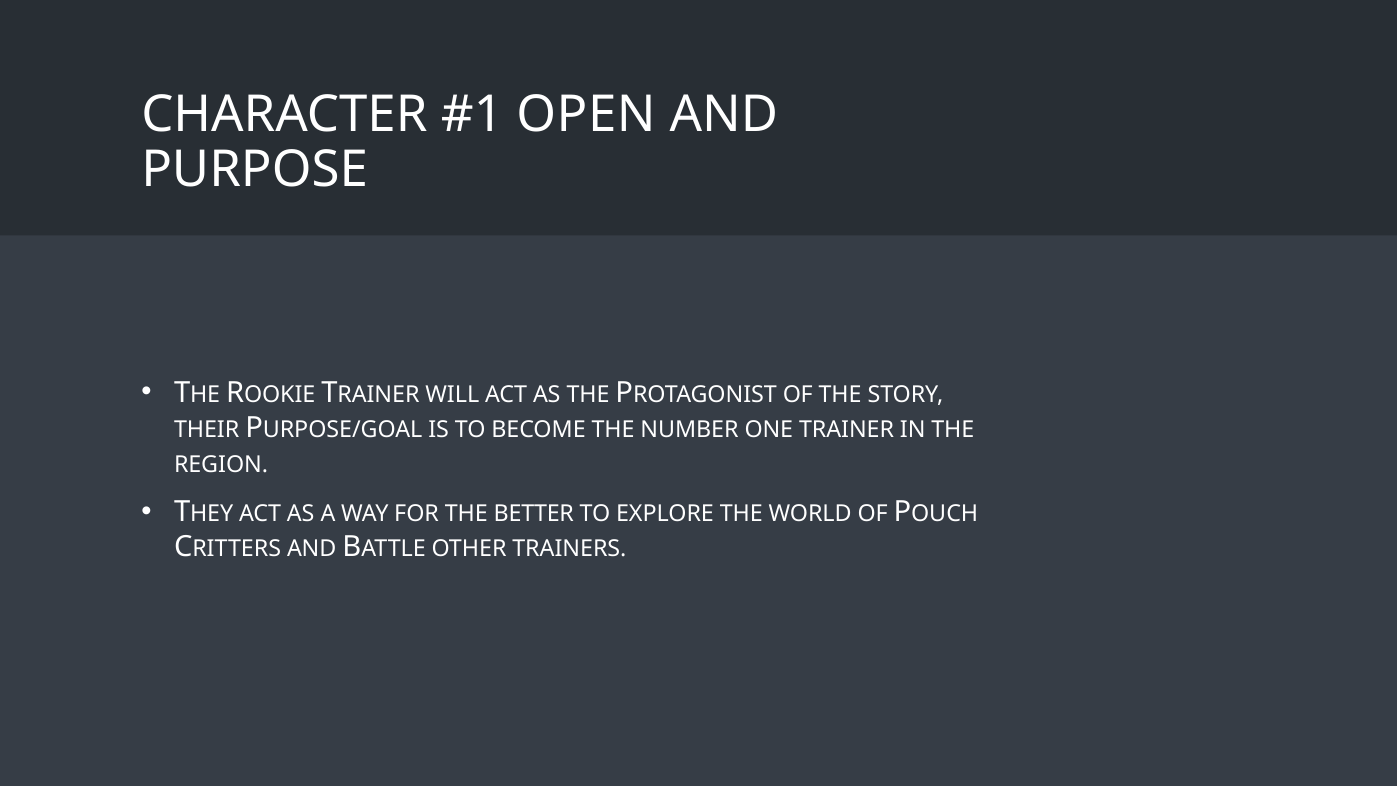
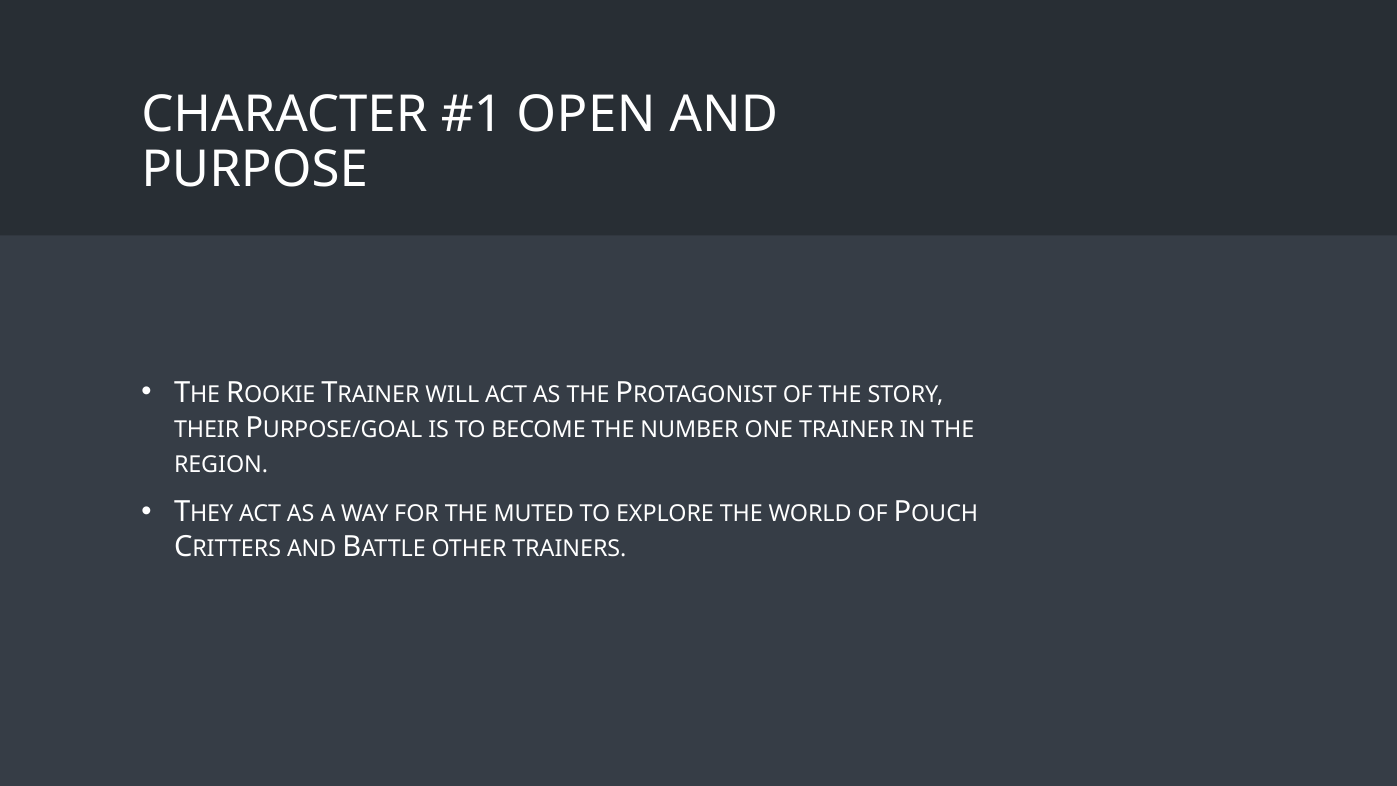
BETTER: BETTER -> MUTED (534, 514)
